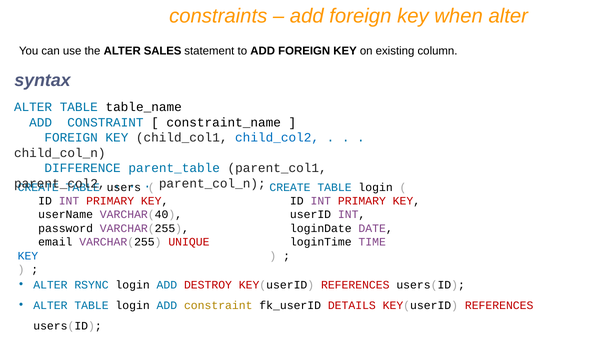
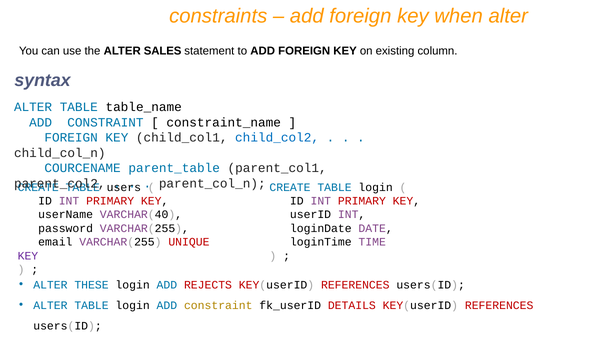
DIFFERENCE: DIFFERENCE -> COURCENAME (83, 168)
KEY colour: blue -> purple (28, 256)
RSYNC: RSYNC -> THESE (92, 284)
DESTROY: DESTROY -> REJECTS (208, 284)
